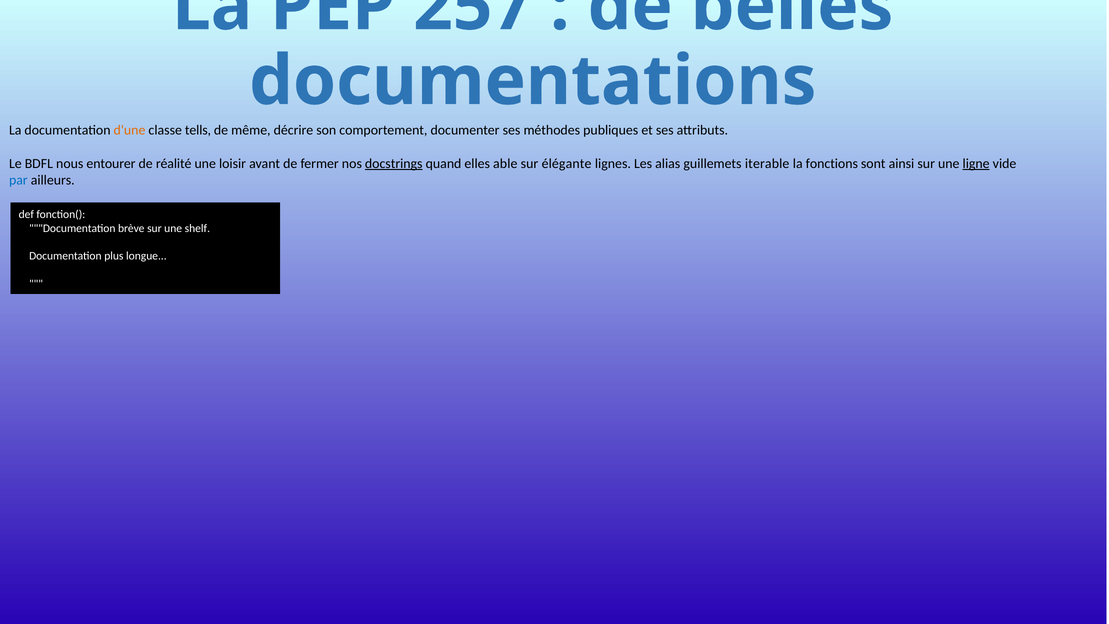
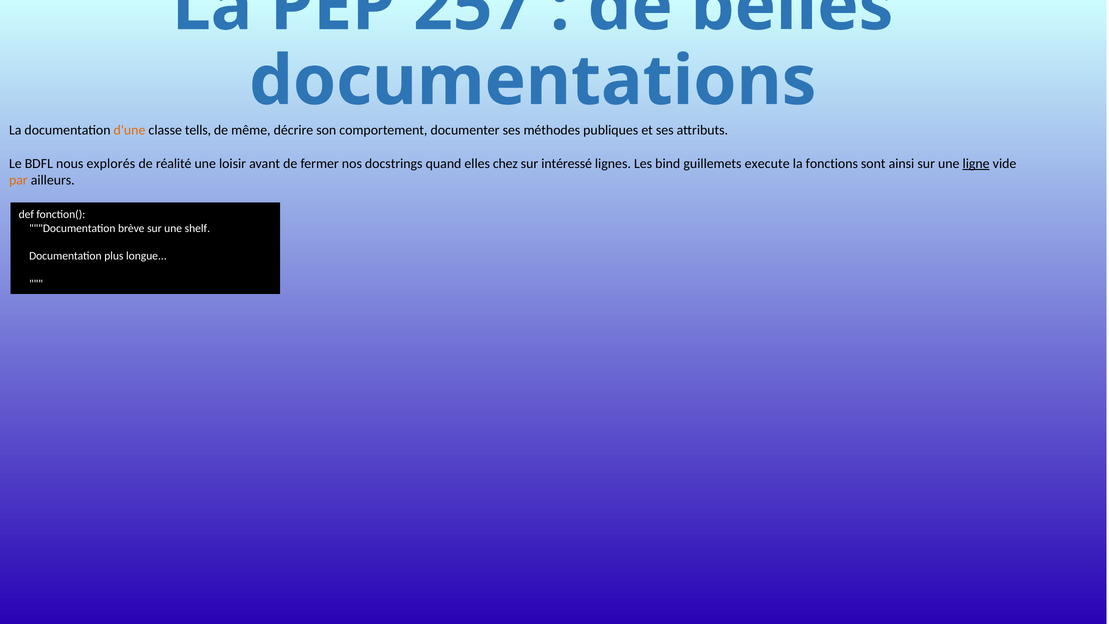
entourer: entourer -> explorés (111, 163)
docstrings underline: present -> none (394, 163)
able: able -> chez (505, 163)
élégante: élégante -> intéressé (567, 163)
alias: alias -> bind (668, 163)
iterable: iterable -> execute (767, 163)
par colour: blue -> orange (18, 180)
